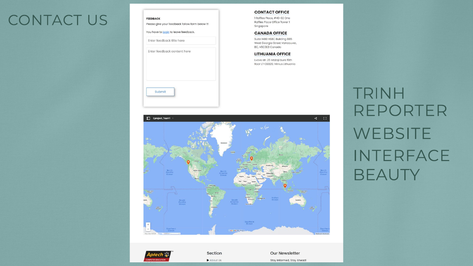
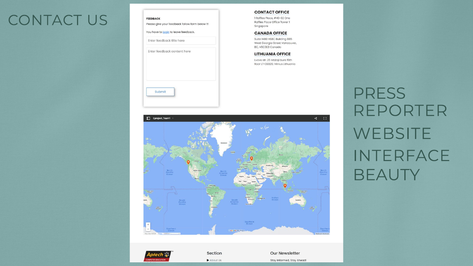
TRINH: TRINH -> PRESS (379, 93)
